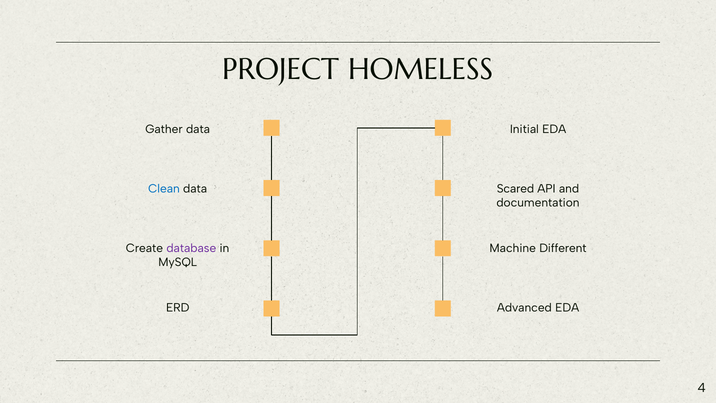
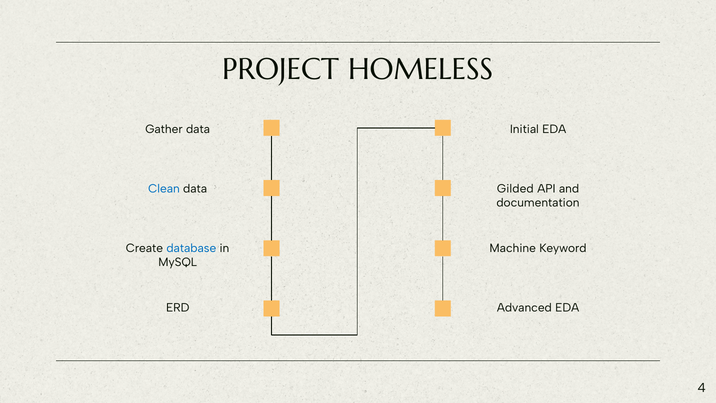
Scared: Scared -> Gilded (515, 189)
database colour: purple -> blue (191, 248)
Different: Different -> Keyword (563, 248)
